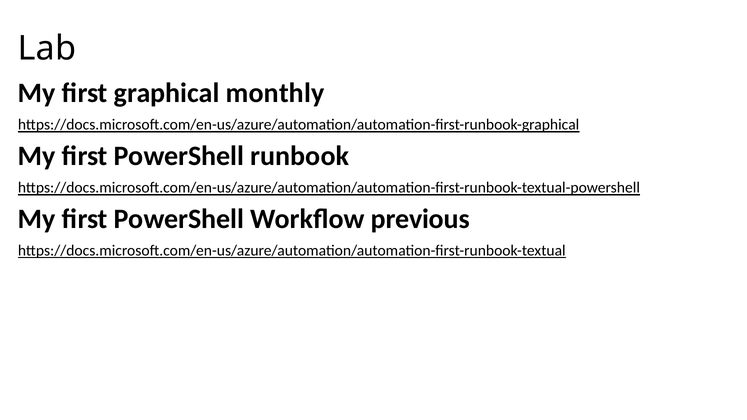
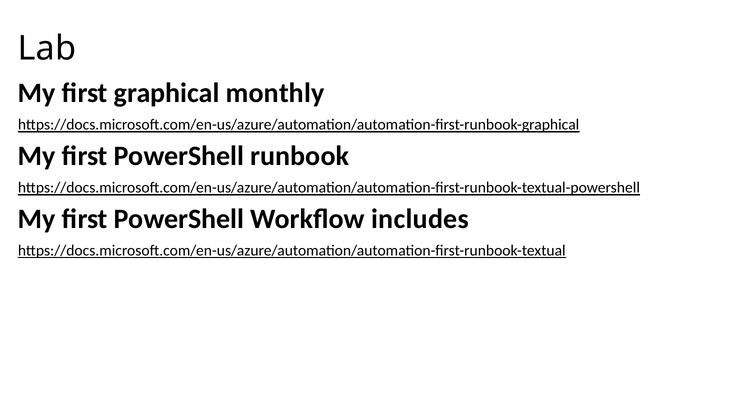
previous: previous -> includes (420, 219)
